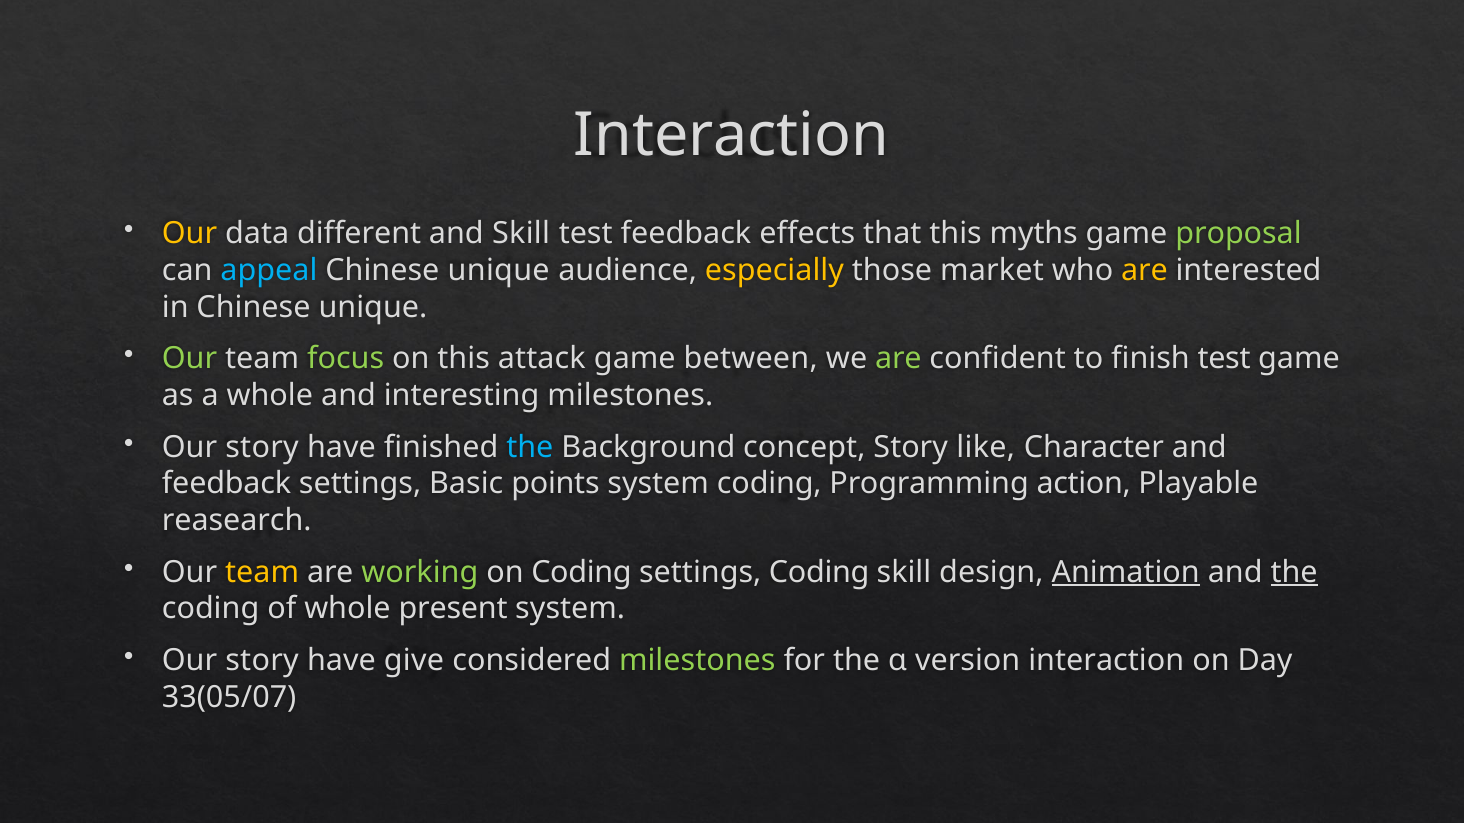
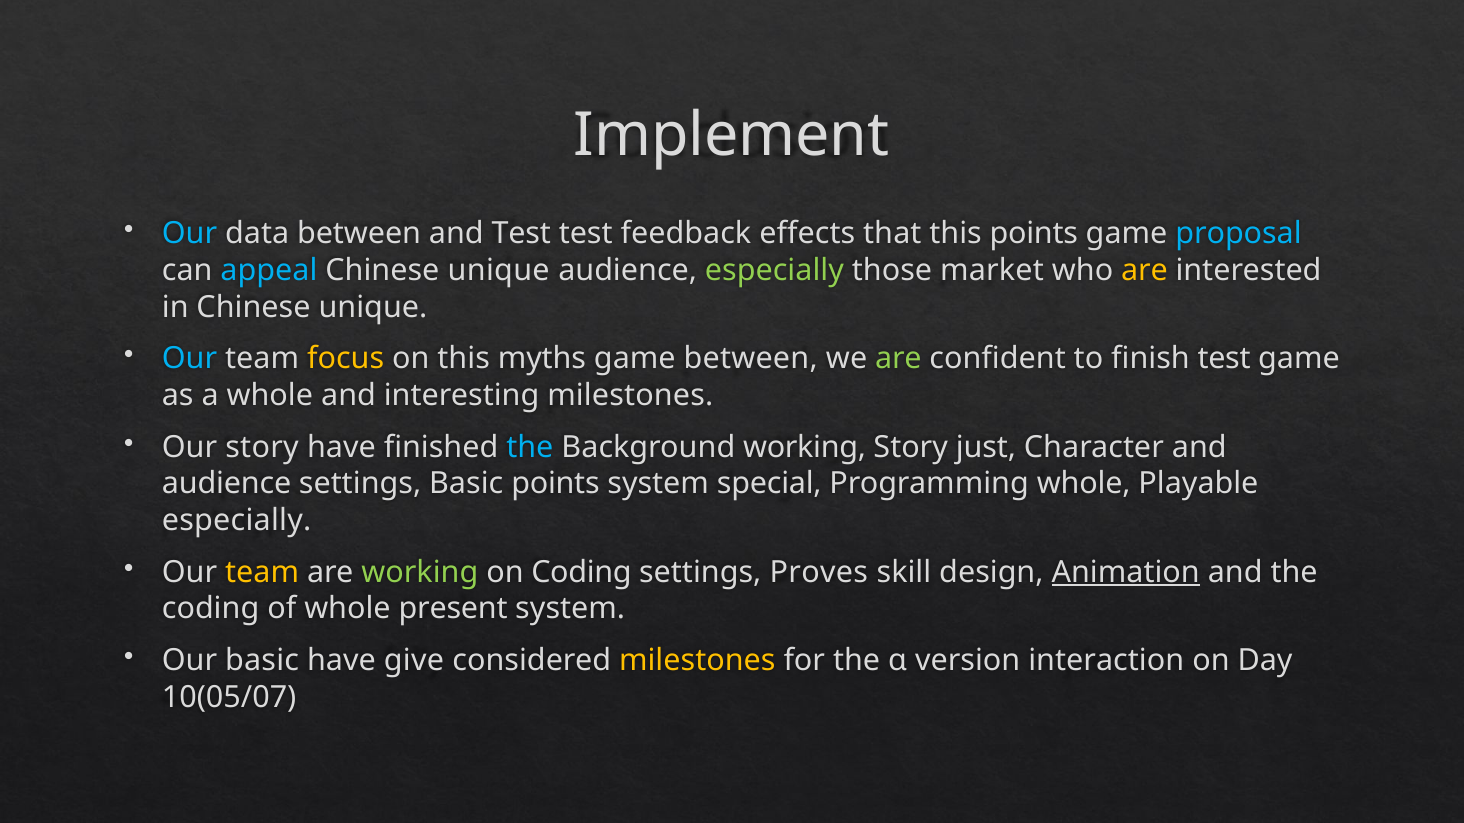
Interaction: Interaction -> Implement (731, 136)
Our colour: yellow -> light blue (190, 234)
data different: different -> between (359, 234)
and Skill: Skill -> Test (521, 234)
this myths: myths -> points (1034, 234)
proposal colour: light green -> light blue (1238, 234)
especially colour: yellow -> light green (774, 271)
Our colour: light green -> light blue (190, 359)
focus colour: light green -> yellow (346, 359)
attack: attack -> myths (542, 359)
Background concept: concept -> working (805, 448)
like: like -> just (986, 448)
feedback: feedback -> audience (227, 484)
system coding: coding -> special (769, 484)
Programming action: action -> whole (1084, 484)
reasearch: reasearch -> especially (237, 521)
settings Coding: Coding -> Proves (819, 573)
the underline: present -> none (1294, 573)
story: story -> basic (262, 661)
milestones colour: light green -> yellow (697, 661)
33(05/07: 33(05/07 -> 10(05/07 (229, 698)
